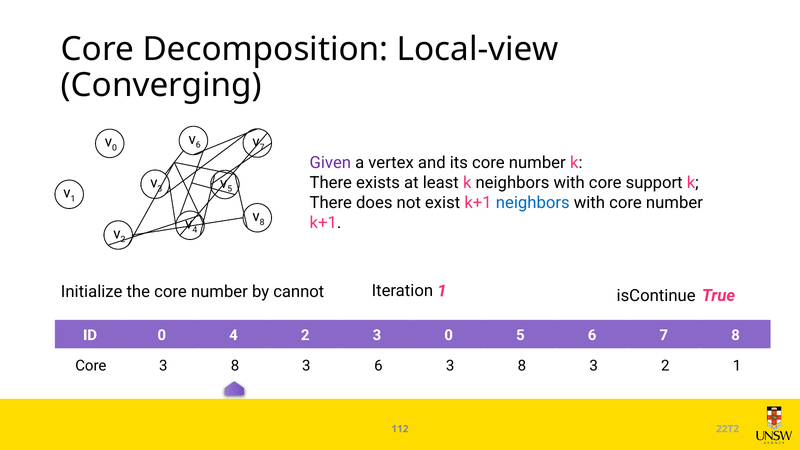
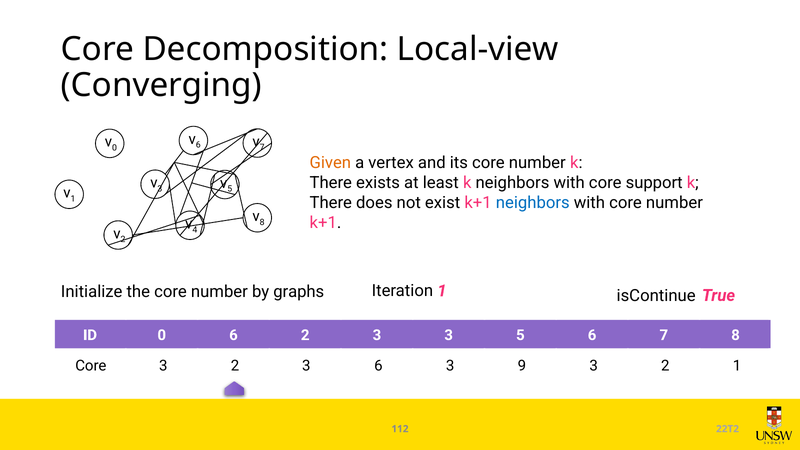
Given colour: purple -> orange (330, 163)
cannot: cannot -> graphs (299, 292)
0 4: 4 -> 6 (233, 335)
3 0: 0 -> 3 (449, 335)
Core 3 8: 8 -> 2 (235, 366)
6 3 8: 8 -> 9 (522, 366)
